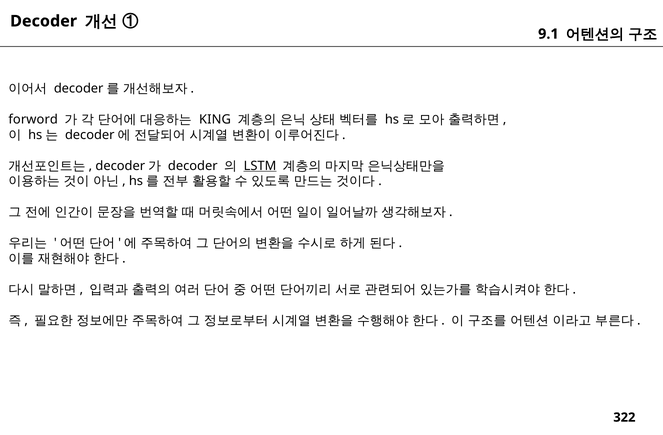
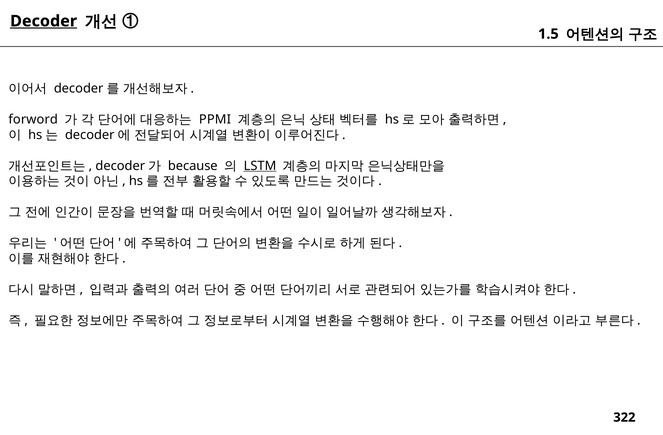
Decoder underline: none -> present (44, 21)
9.1: 9.1 -> 1.5 (548, 34)
KING: KING -> PPMI (215, 120)
decoder: decoder -> because (193, 166)
